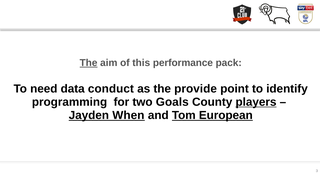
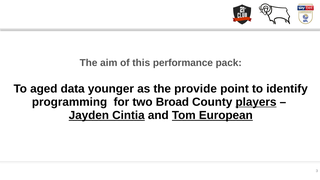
The underline: present -> none (89, 63)
need: need -> aged (44, 89)
conduct: conduct -> younger (111, 89)
Goals: Goals -> Broad (172, 102)
When: When -> Cintia (128, 115)
